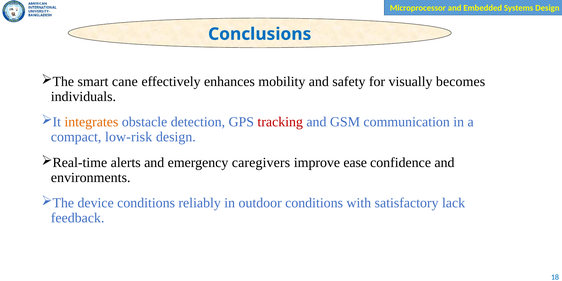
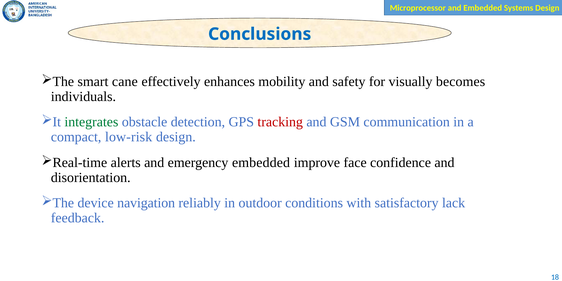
integrates colour: orange -> green (91, 122)
emergency caregivers: caregivers -> embedded (261, 162)
ease: ease -> face (355, 162)
environments: environments -> disorientation (91, 177)
device conditions: conditions -> navigation (146, 203)
